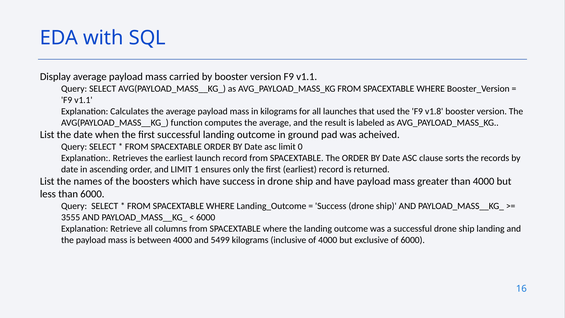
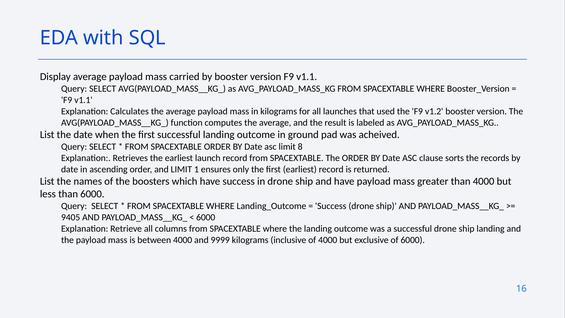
v1.8: v1.8 -> v1.2 (434, 111)
0: 0 -> 8 (300, 147)
3555: 3555 -> 9405 (71, 217)
5499: 5499 -> 9999 (220, 240)
